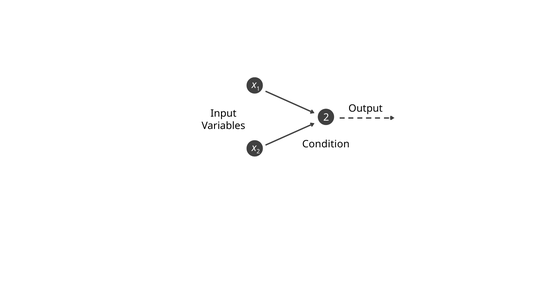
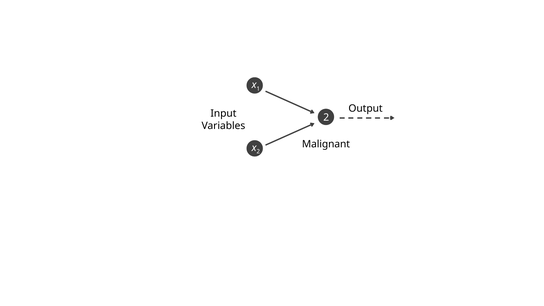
Condition: Condition -> Malignant (326, 144)
